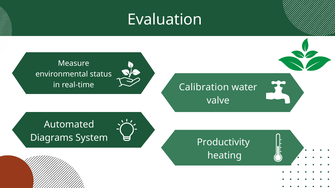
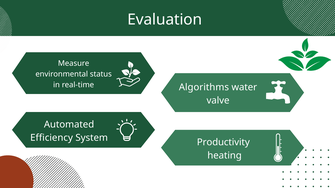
Calibration: Calibration -> Algorithms (204, 87)
Diagrams: Diagrams -> Efficiency (52, 138)
